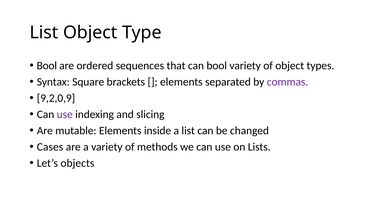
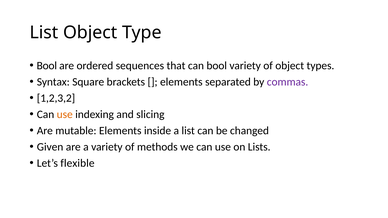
9,2,0,9: 9,2,0,9 -> 1,2,3,2 (56, 98)
use colour: purple -> orange (65, 114)
Cases: Cases -> Given (50, 147)
objects: objects -> flexible (77, 163)
